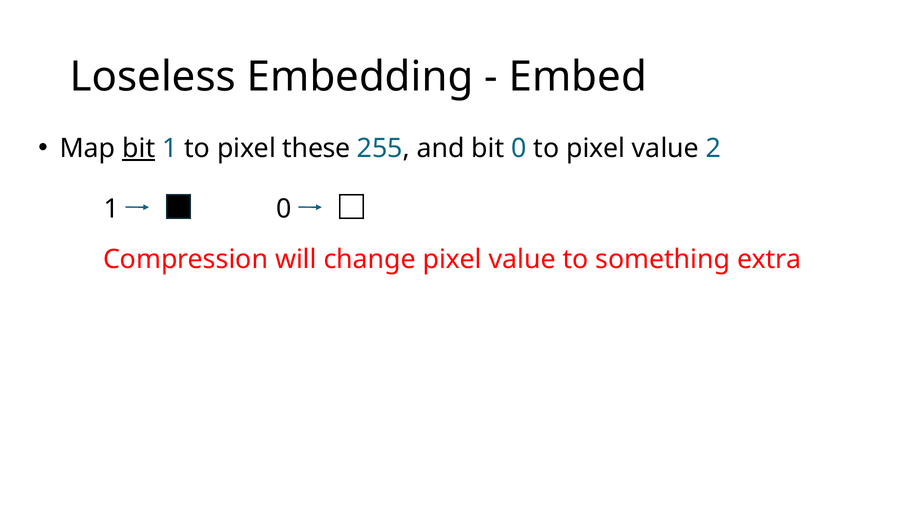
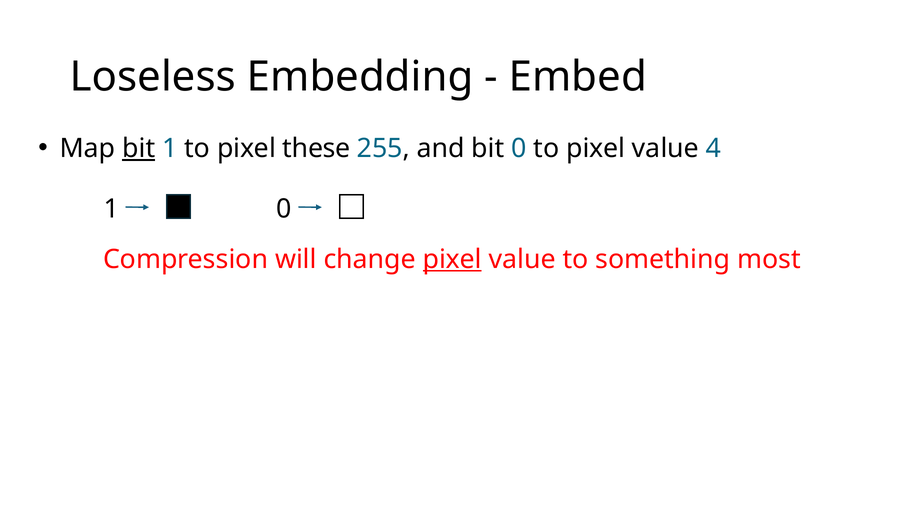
2: 2 -> 4 (714, 148)
pixel underline: none -> present (452, 259)
extra: extra -> most (769, 259)
